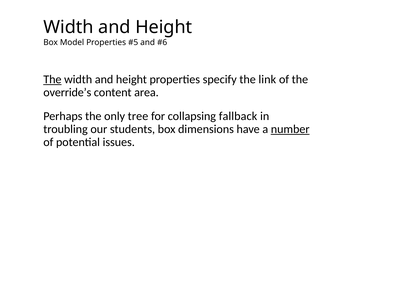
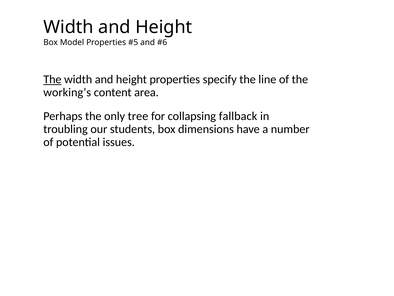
link: link -> line (267, 79)
override’s: override’s -> working’s (67, 92)
number underline: present -> none (290, 129)
